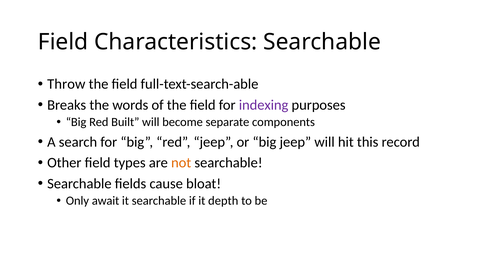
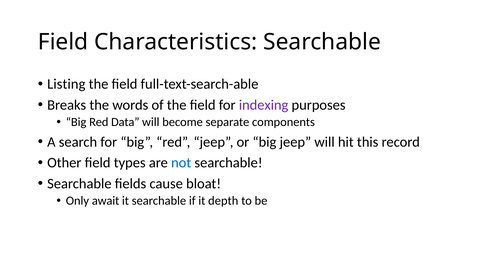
Throw: Throw -> Listing (66, 84)
Built: Built -> Data (125, 122)
not colour: orange -> blue (181, 163)
